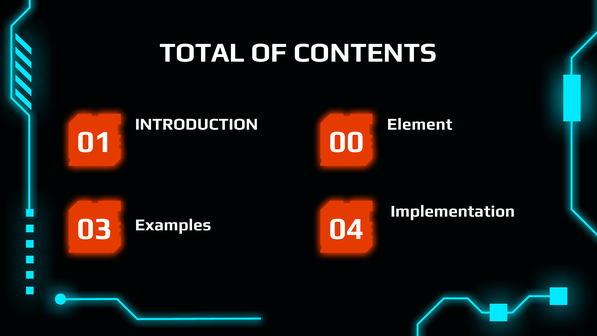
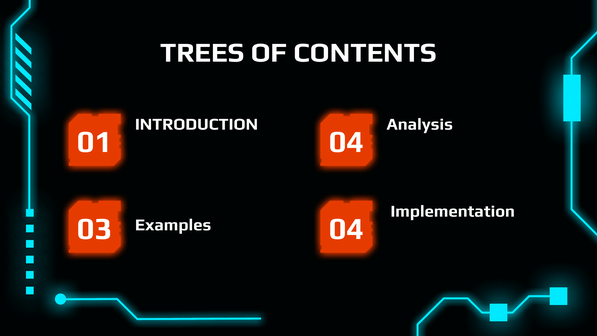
TOTAL: TOTAL -> TREES (202, 53)
Element: Element -> Analysis (420, 124)
01 00: 00 -> 04 (346, 142)
